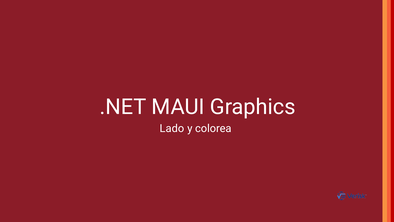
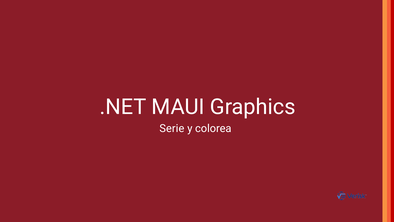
Lado: Lado -> Serie (172, 128)
